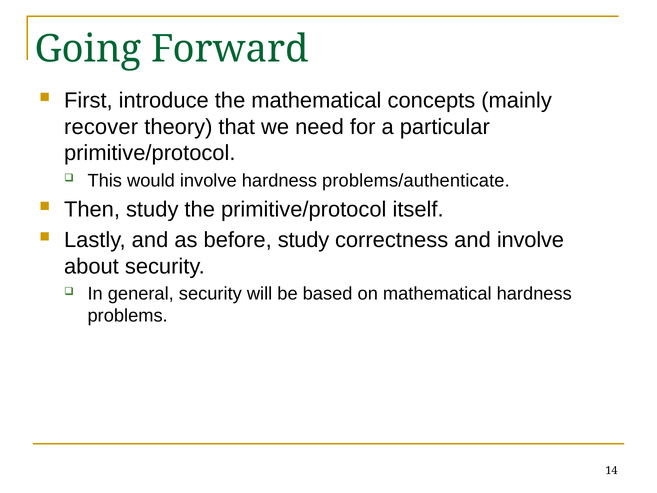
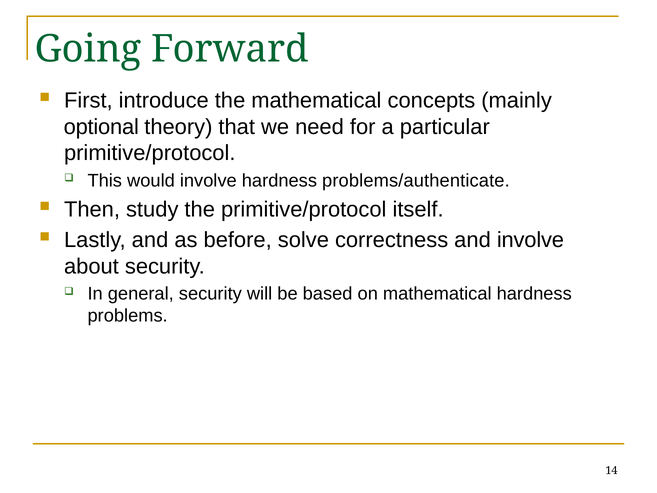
recover: recover -> optional (101, 127)
before study: study -> solve (303, 240)
